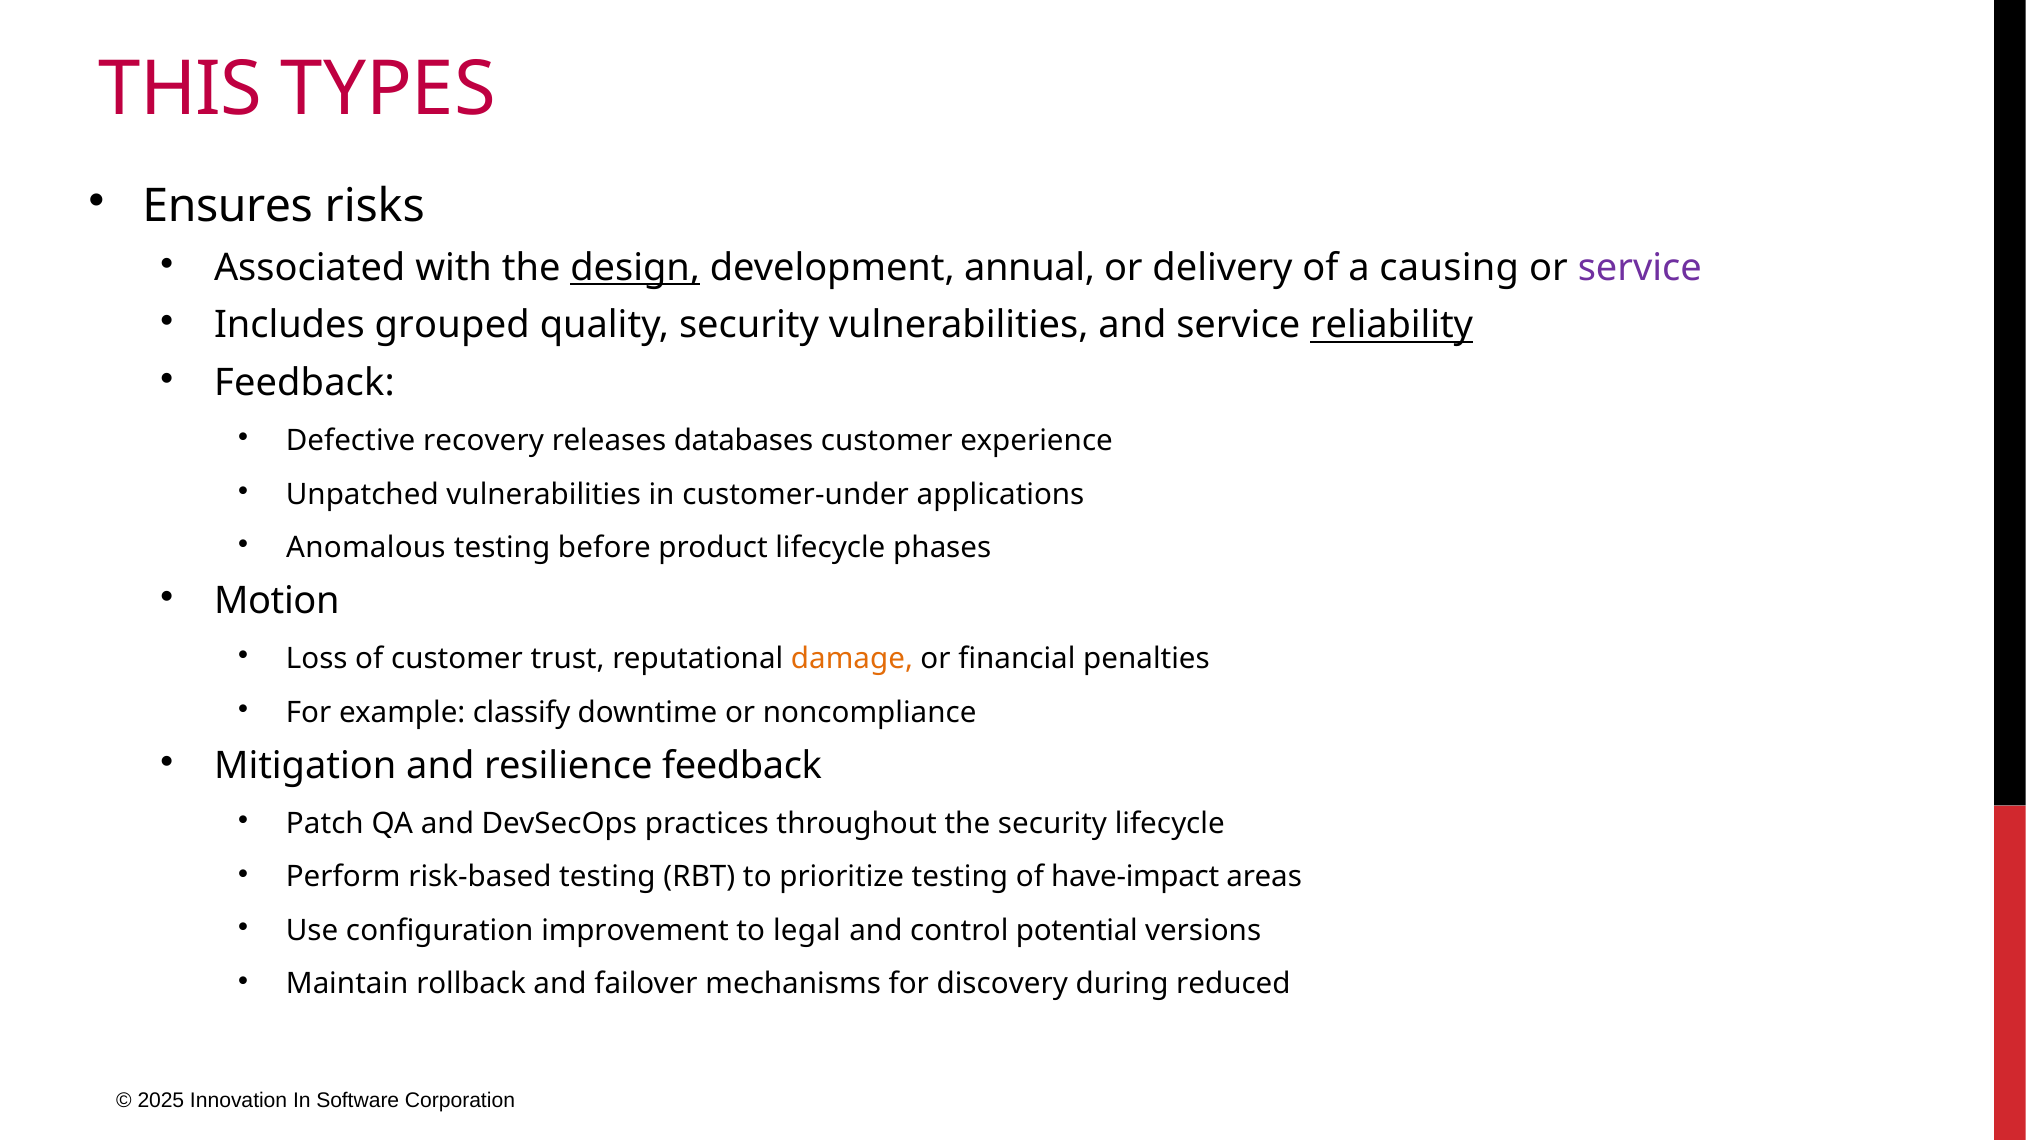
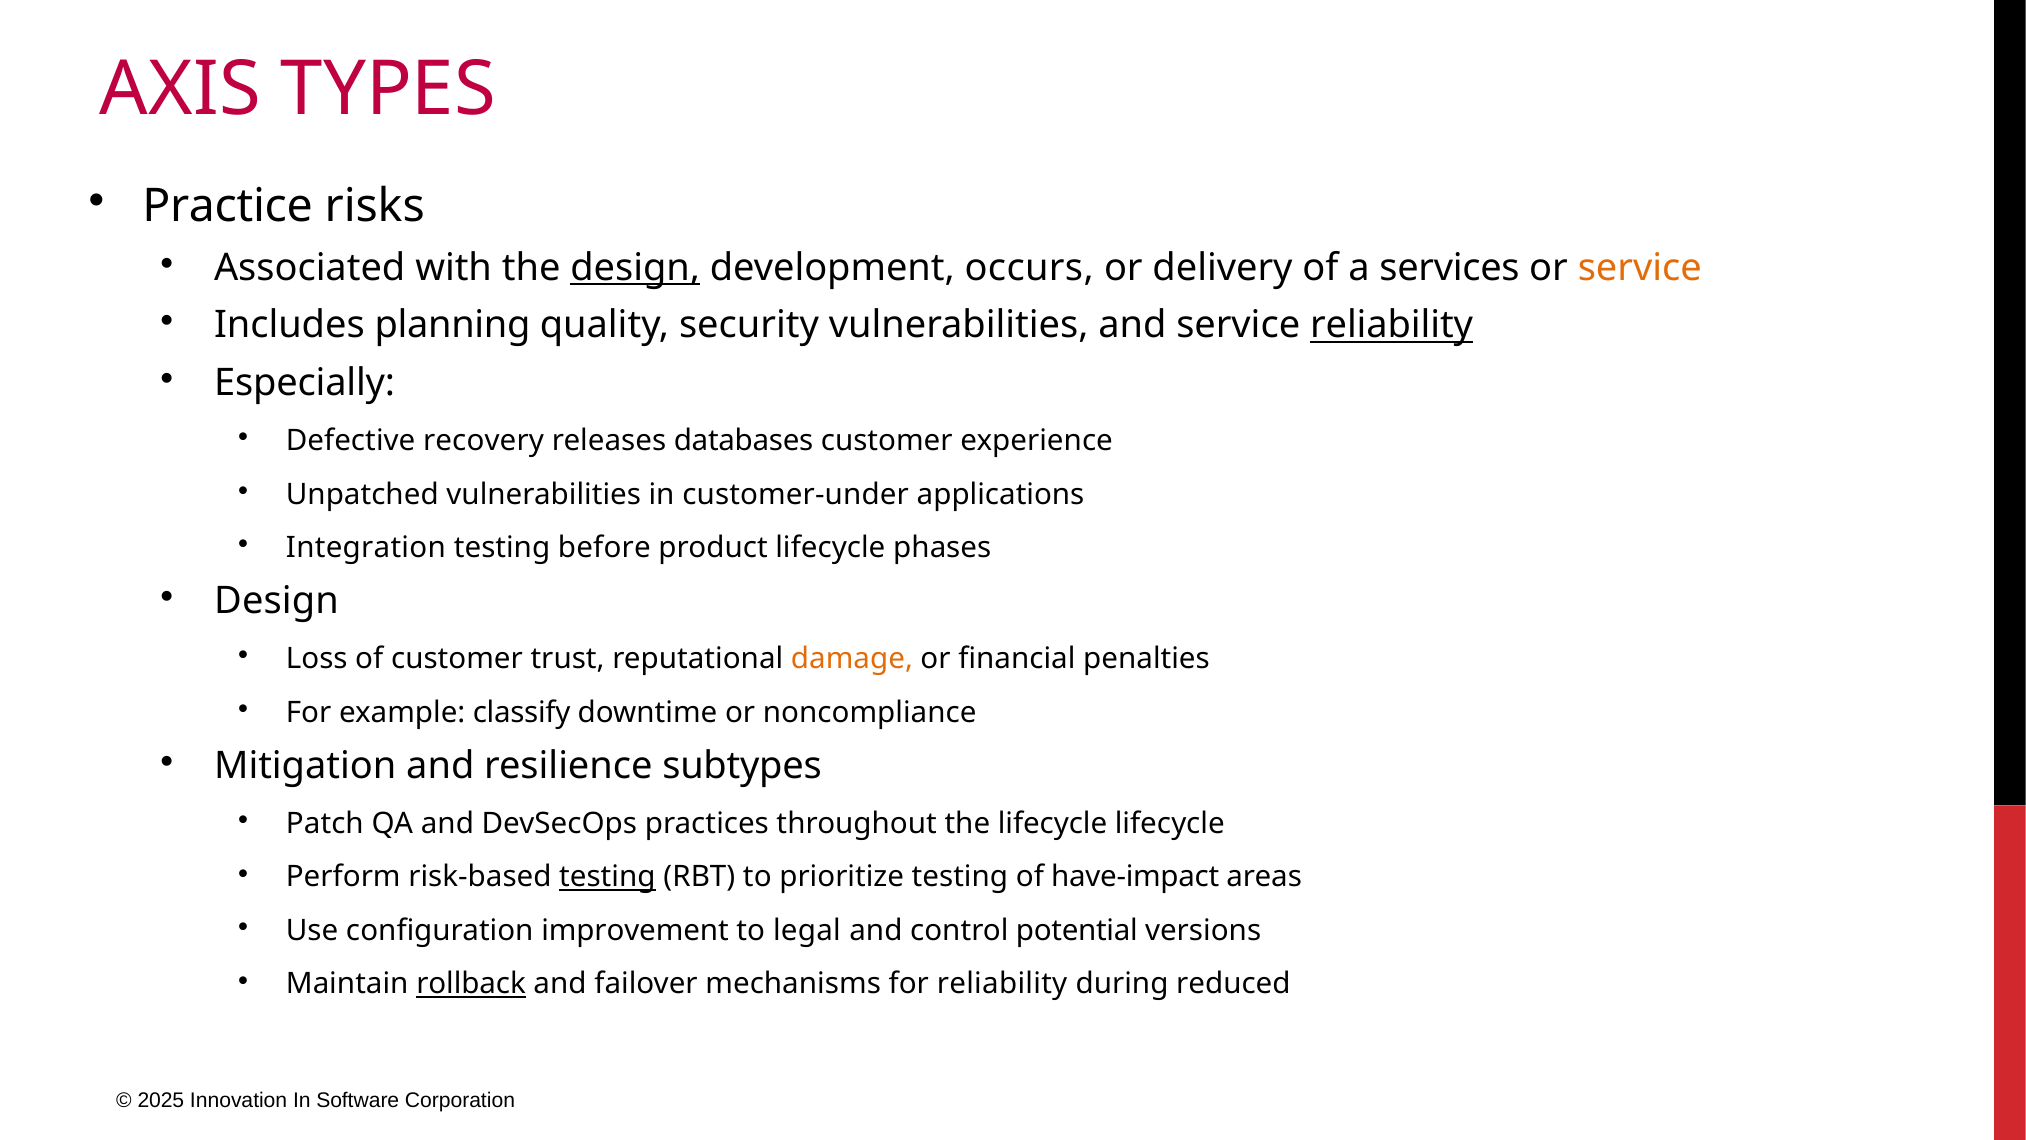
THIS: THIS -> AXIS (180, 90)
Ensures: Ensures -> Practice (228, 206)
annual: annual -> occurs (1029, 268)
causing: causing -> services (1450, 268)
service colour: purple -> orange (1640, 268)
grouped: grouped -> planning (453, 325)
Feedback: Feedback -> Especially (305, 383)
Anomalous: Anomalous -> Integration (366, 548)
Motion: Motion -> Design (277, 601)
resilience feedback: feedback -> subtypes (742, 765)
the security: security -> lifecycle (1053, 823)
testing underline: none -> present (607, 877)
rollback underline: none -> present (471, 984)
for discovery: discovery -> reliability (1002, 984)
